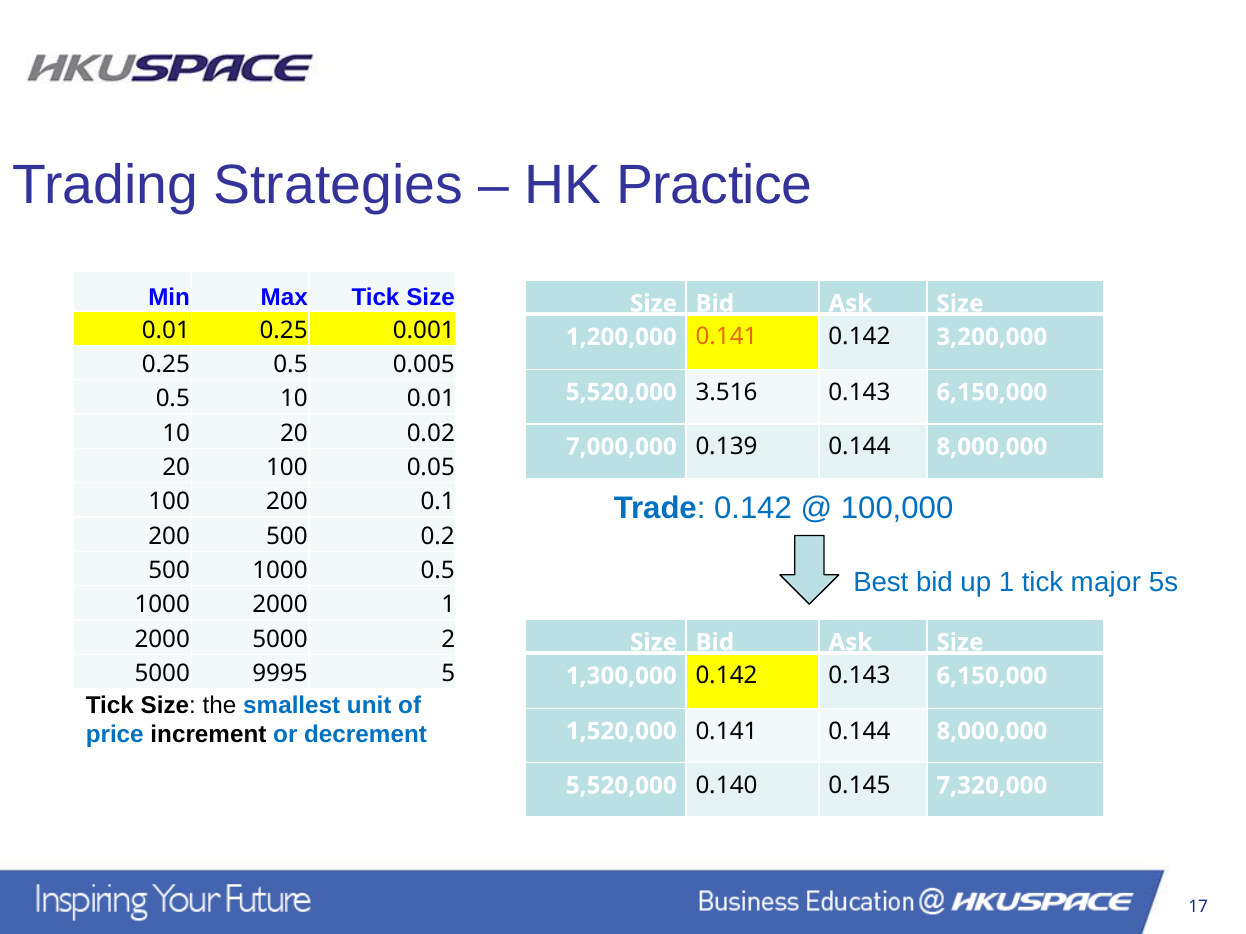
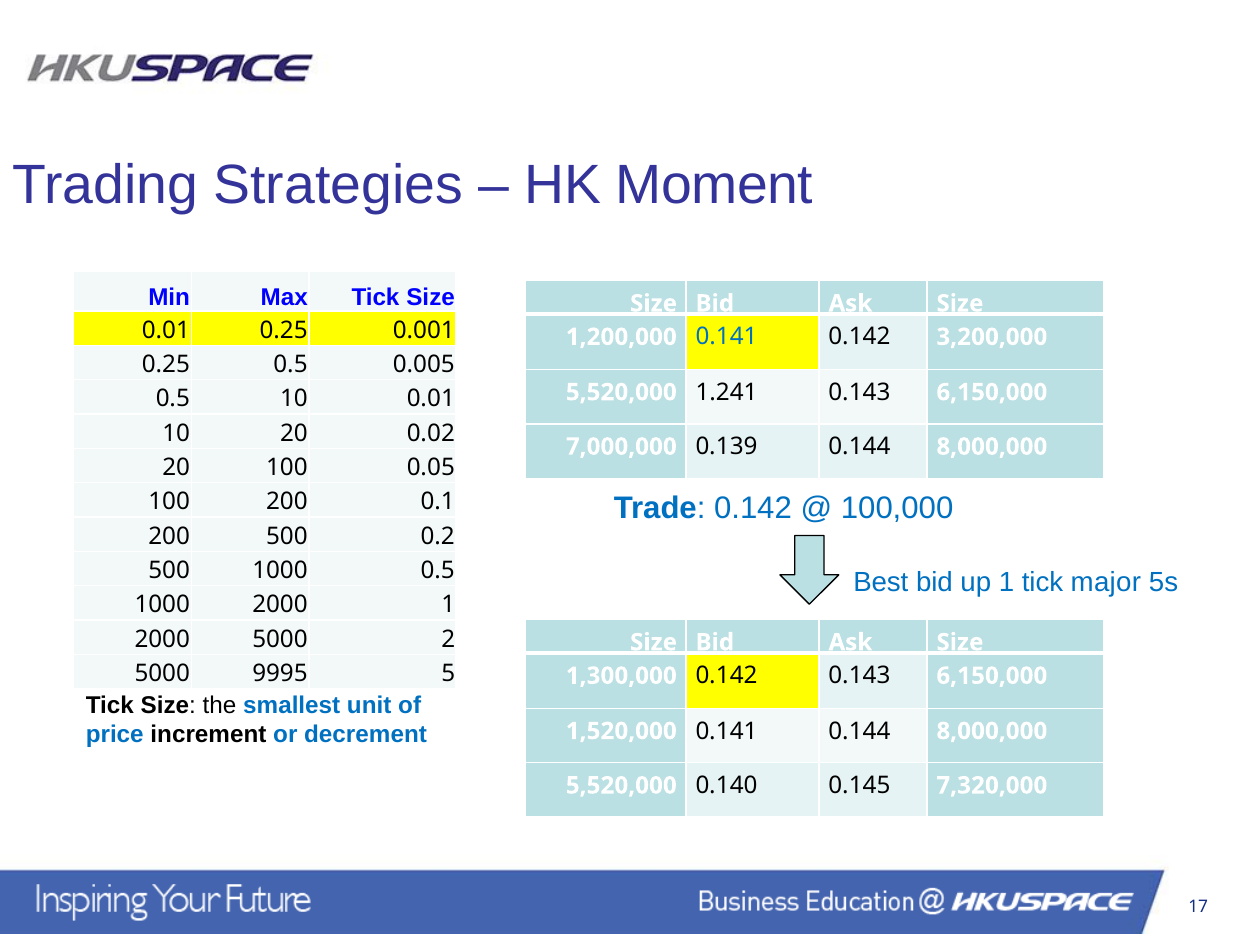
Practice: Practice -> Moment (715, 185)
0.141 colour: orange -> blue (727, 337)
3.516: 3.516 -> 1.241 (727, 392)
